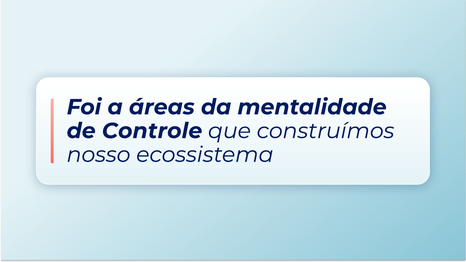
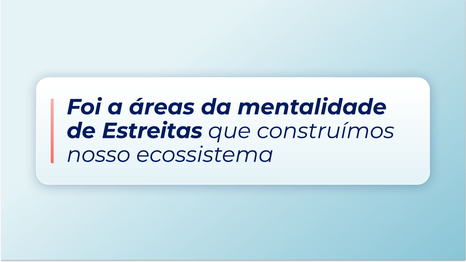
Controle: Controle -> Estreitas (152, 131)
